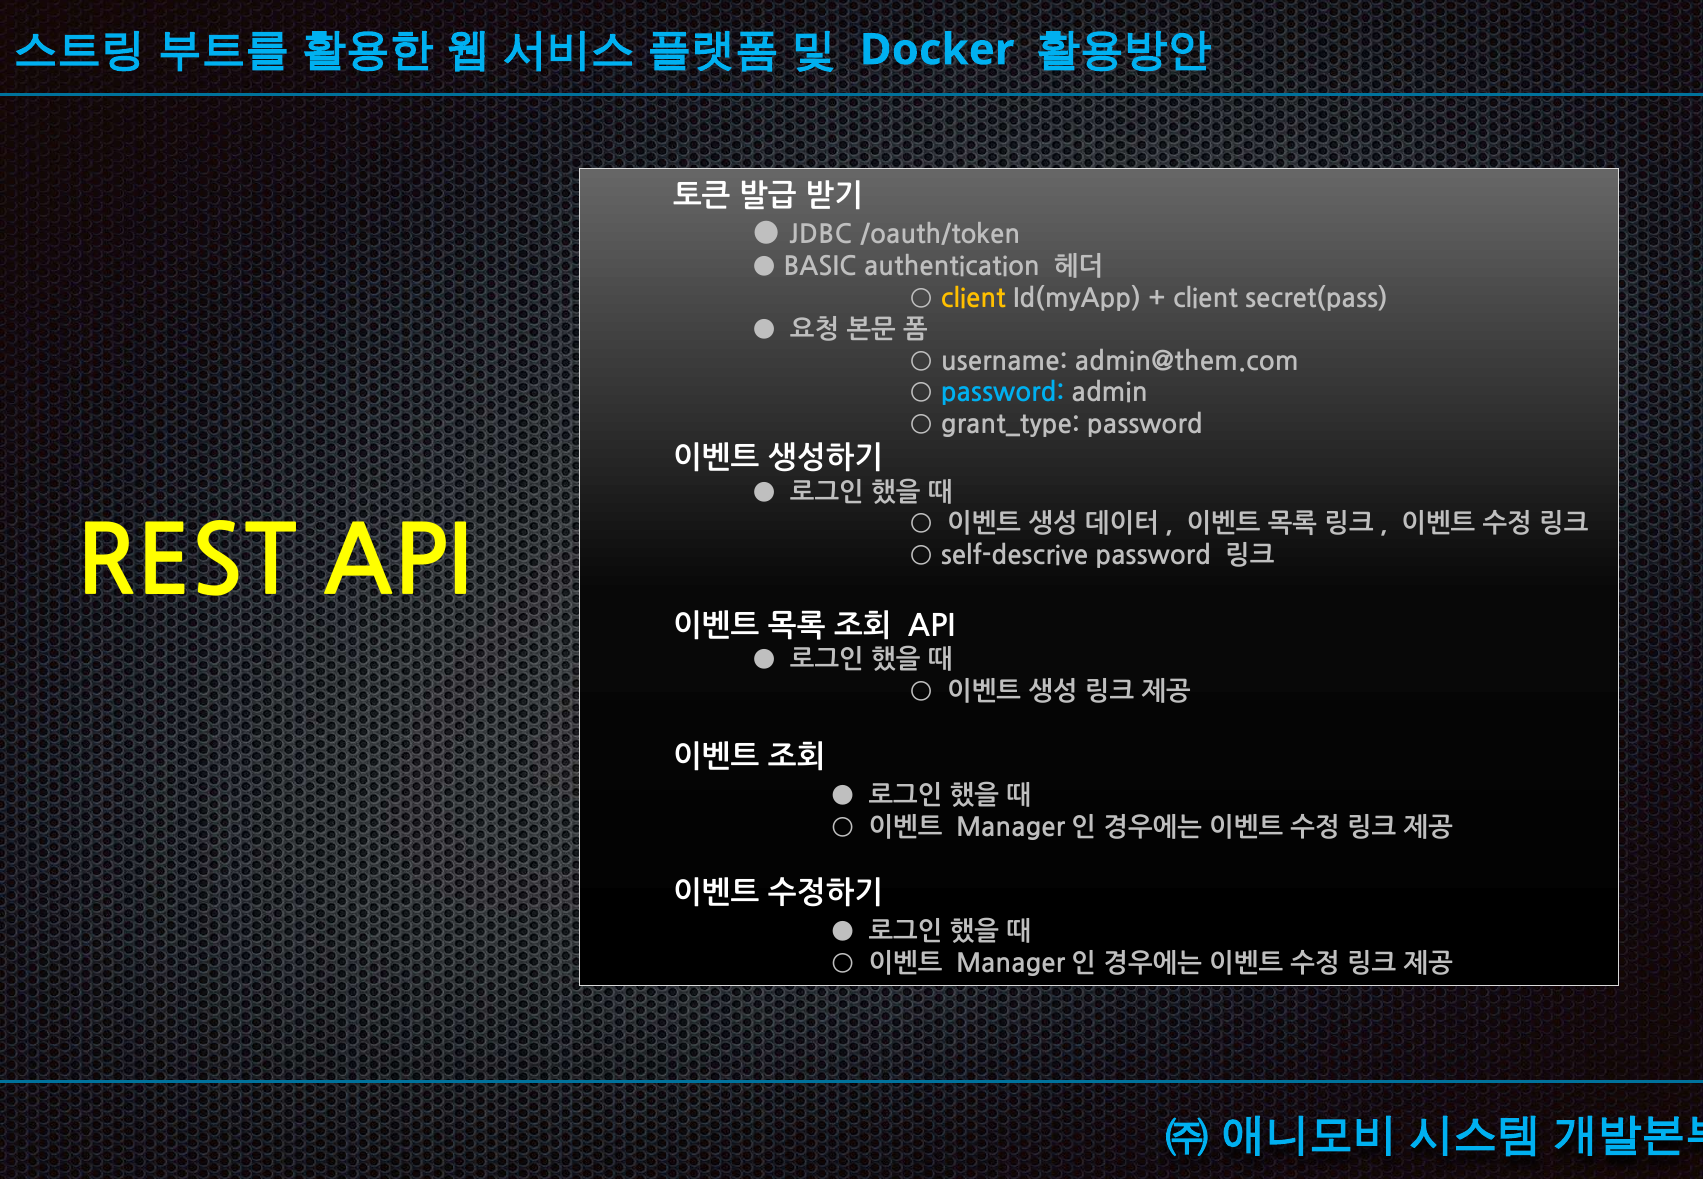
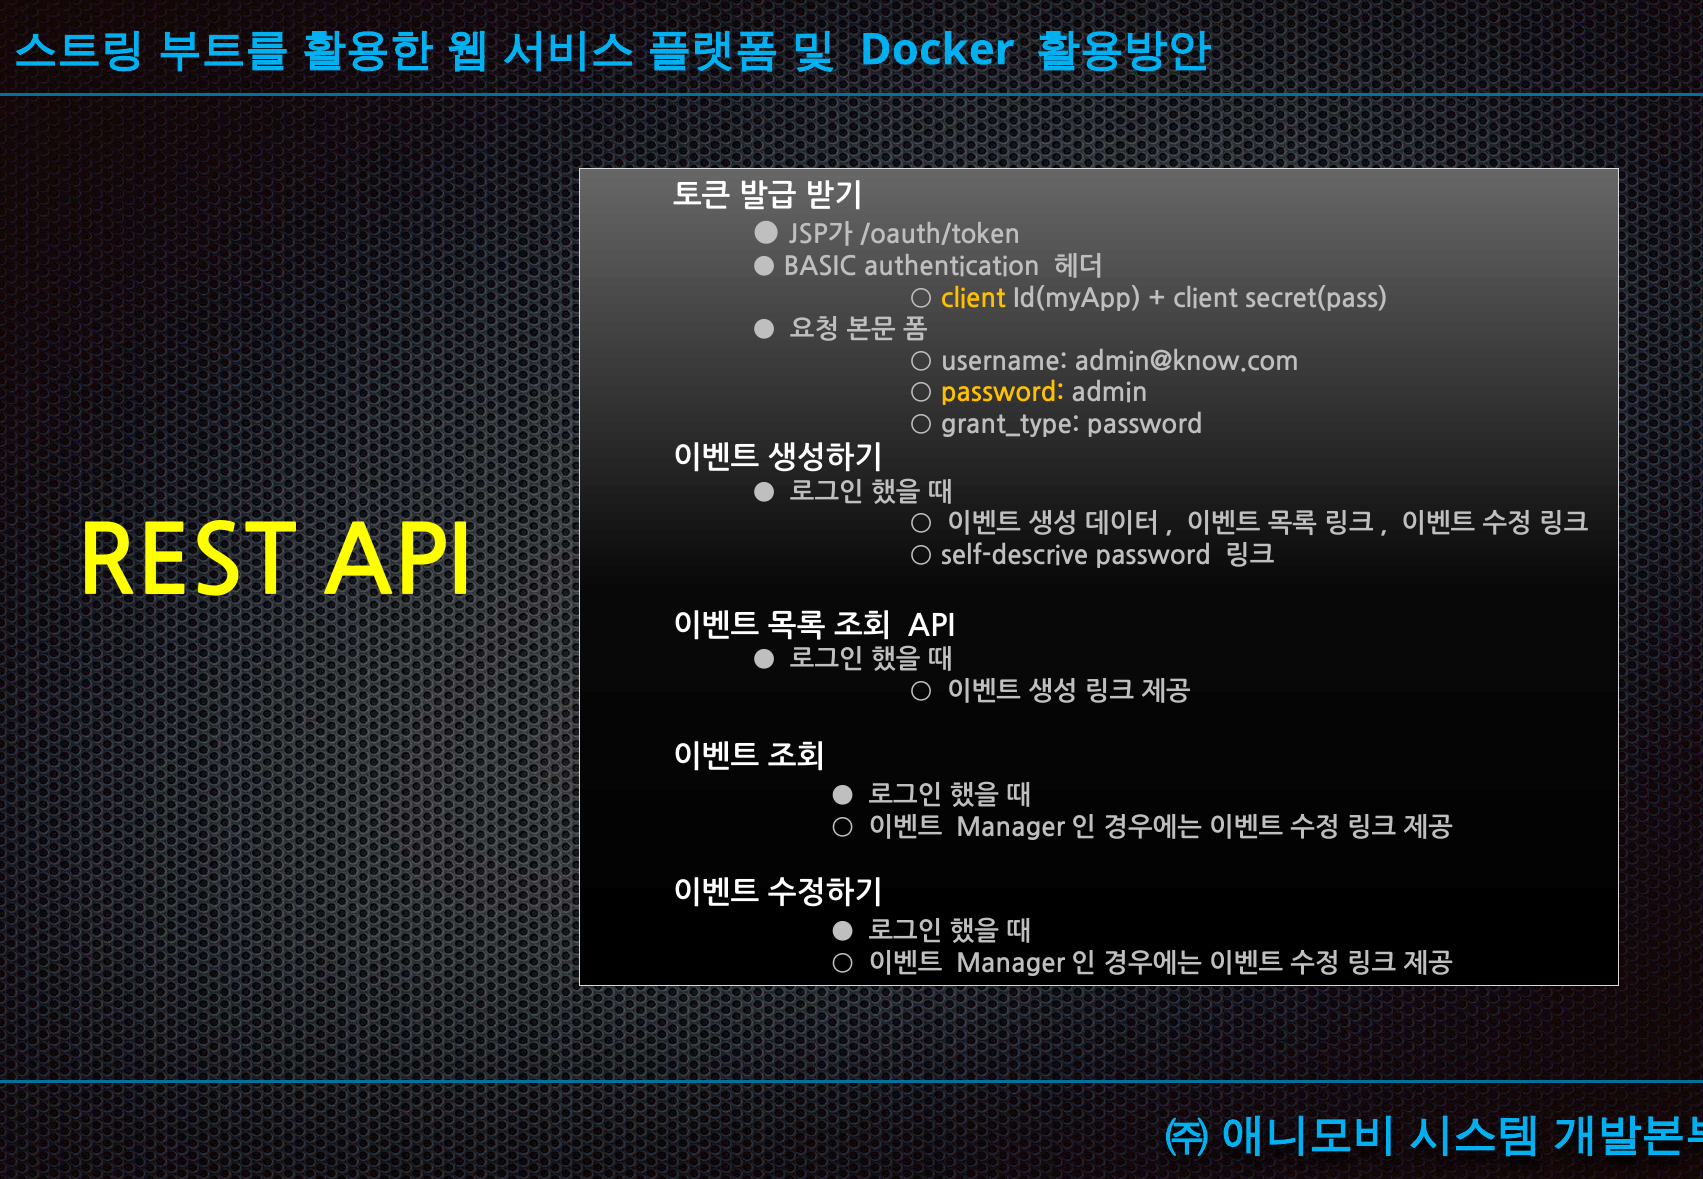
JDBC: JDBC -> JSP가 (821, 235)
admin@them.com: admin@them.com -> admin@know.com (1187, 362)
password colour: light blue -> yellow (1003, 393)
